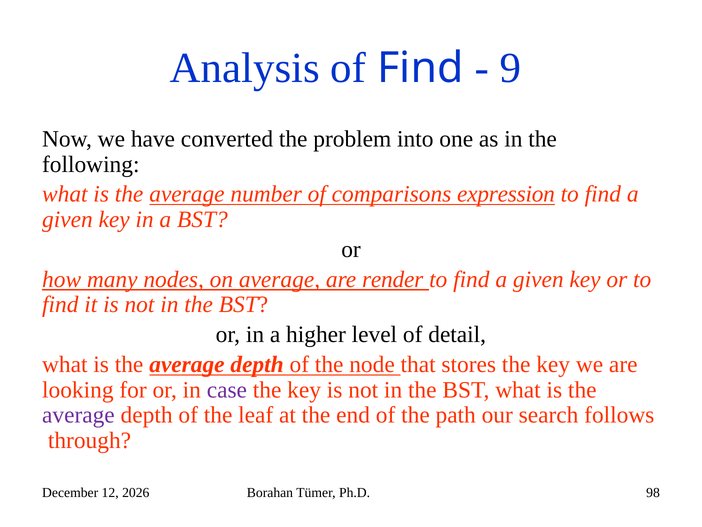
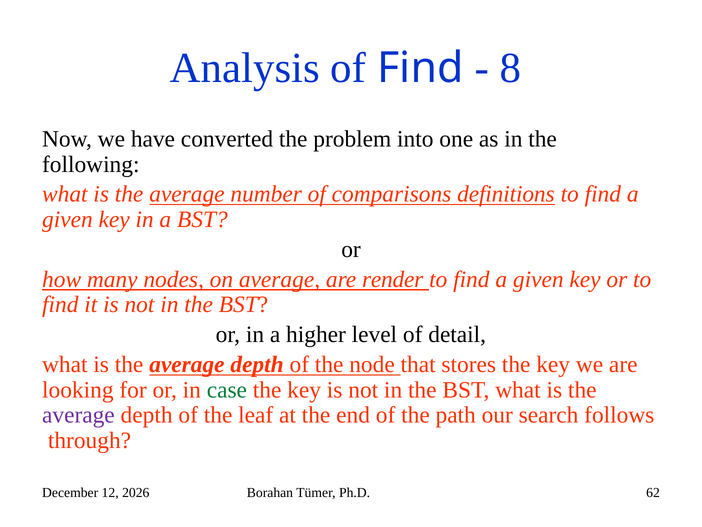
9: 9 -> 8 (510, 68)
expression: expression -> definitions (506, 194)
case colour: purple -> green (227, 390)
98: 98 -> 62 (653, 492)
